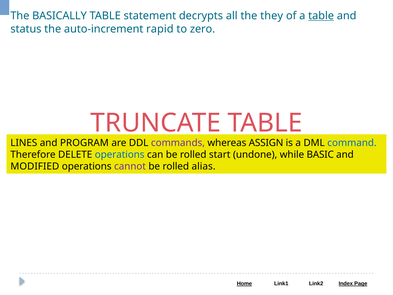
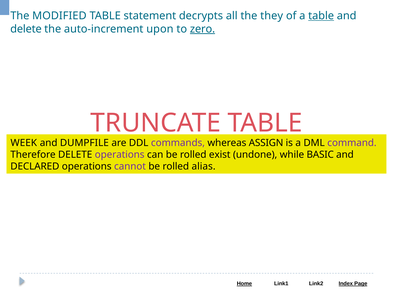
BASICALLY: BASICALLY -> MODIFIED (59, 16)
status: status -> delete (26, 29)
rapid: rapid -> upon (160, 29)
zero underline: none -> present (203, 29)
LINES: LINES -> WEEK (24, 143)
PROGRAM: PROGRAM -> DUMPFILE (84, 143)
command colour: blue -> purple (352, 143)
operations colour: blue -> purple (120, 155)
start: start -> exist (220, 155)
MODIFIED: MODIFIED -> DECLARED (35, 166)
